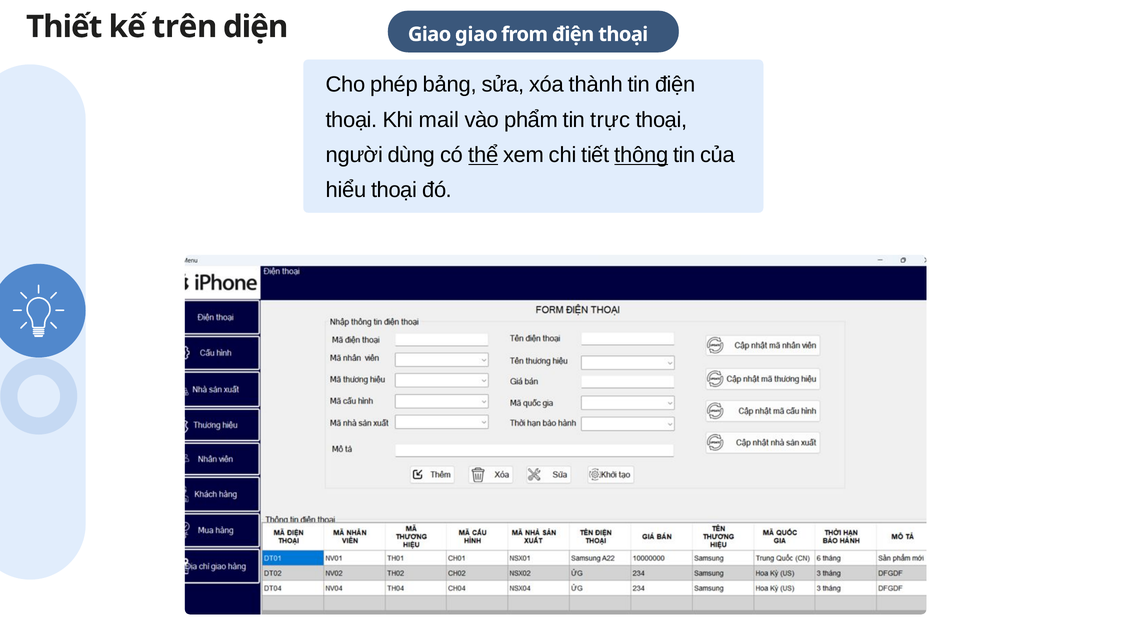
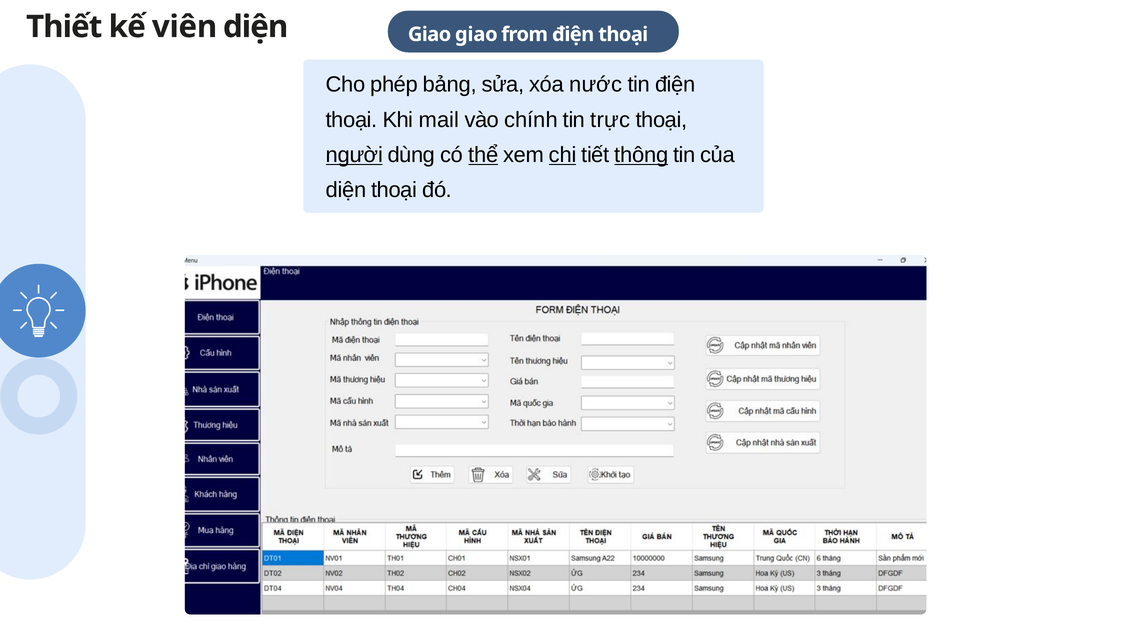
trên: trên -> viên (185, 27)
thành: thành -> nước (596, 85)
phẩm: phẩm -> chính (531, 120)
người underline: none -> present (354, 155)
chi underline: none -> present (563, 155)
hiểu: hiểu -> diện (346, 190)
